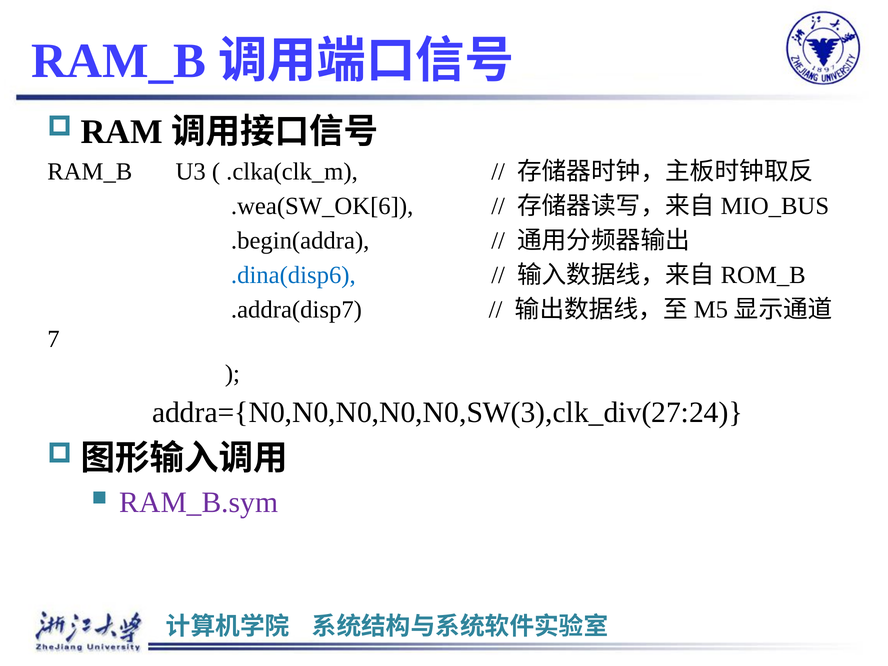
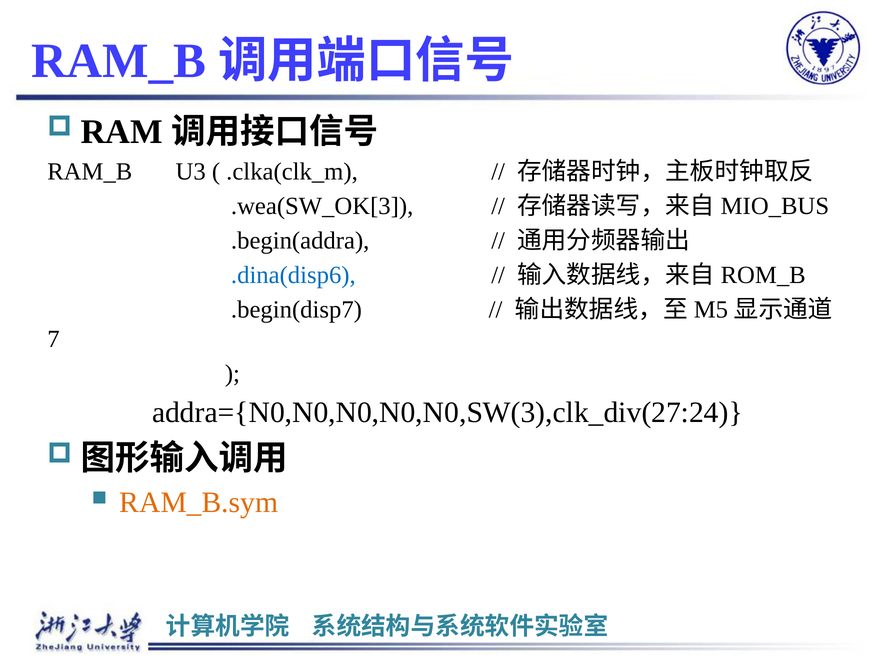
.wea(SW_OK[6: .wea(SW_OK[6 -> .wea(SW_OK[3 (322, 206)
.addra(disp7: .addra(disp7 -> .begin(disp7 (296, 310)
RAM_B.sym colour: purple -> orange (199, 502)
